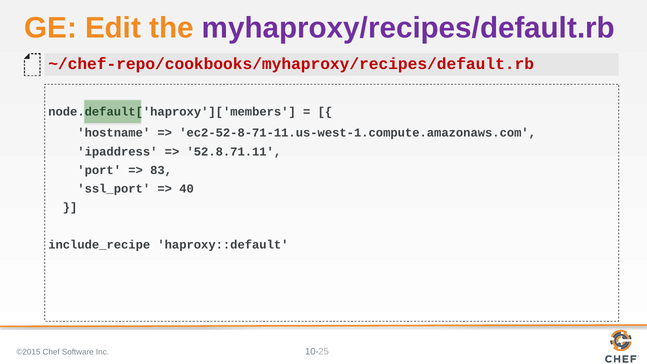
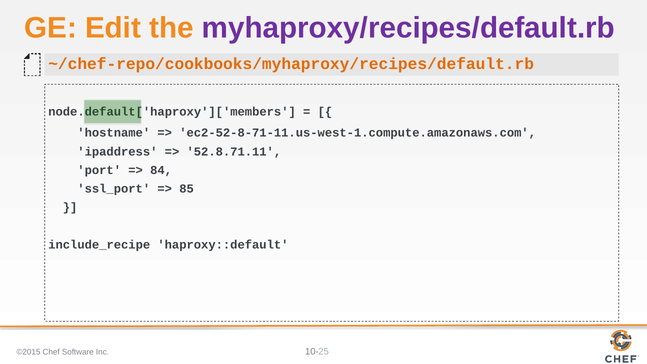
~/chef-repo/cookbooks/myhaproxy/recipes/default.rb colour: red -> orange (291, 64)
83: 83 -> 84 (161, 170)
40: 40 -> 85 (187, 189)
